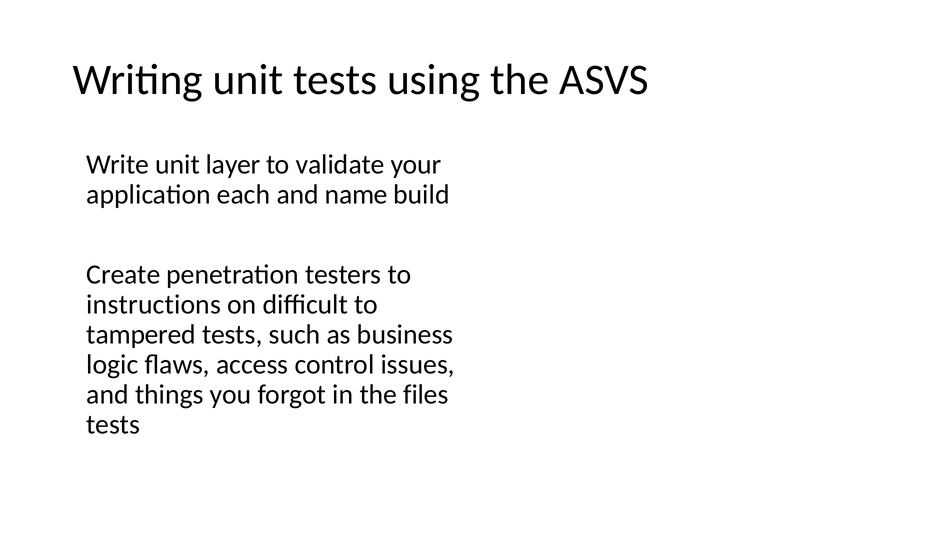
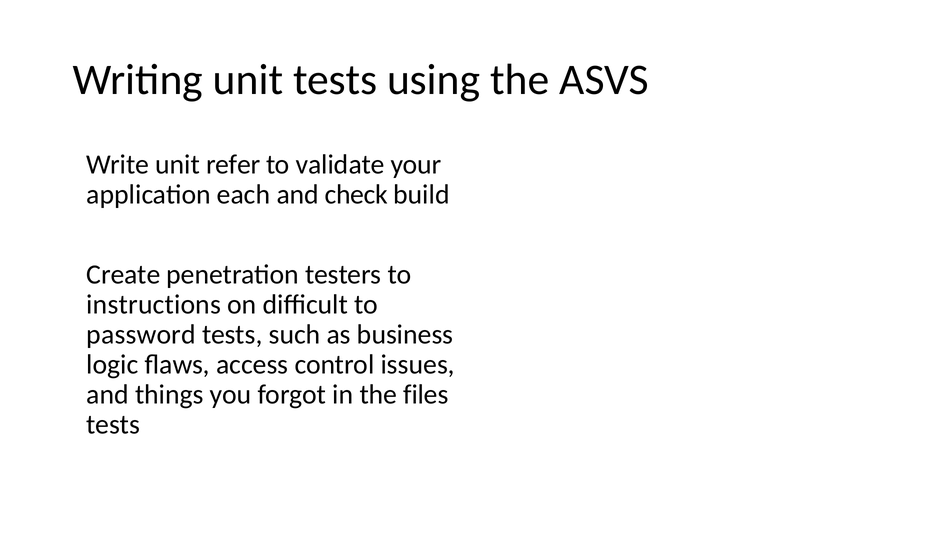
layer: layer -> refer (233, 165)
name: name -> check (356, 195)
tampered: tampered -> password (141, 334)
